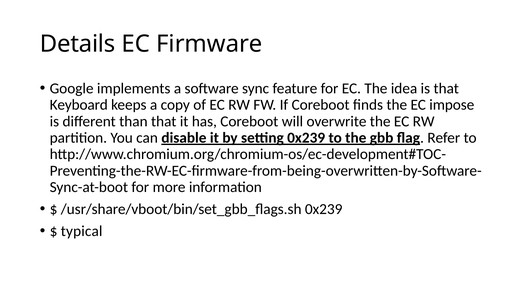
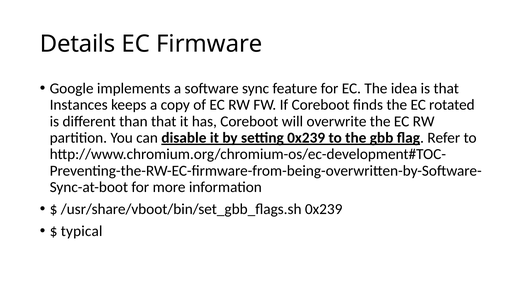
Keyboard: Keyboard -> Instances (79, 105)
impose: impose -> rotated (452, 105)
